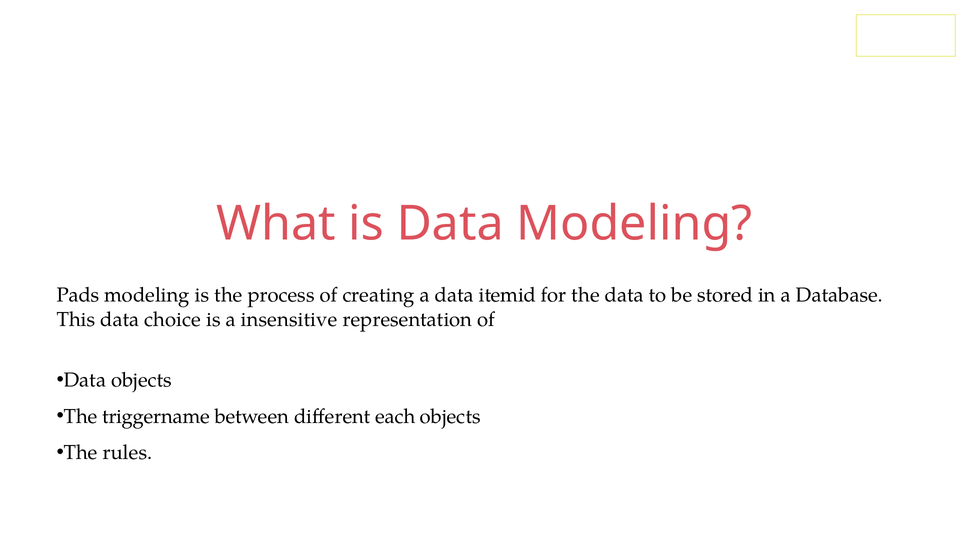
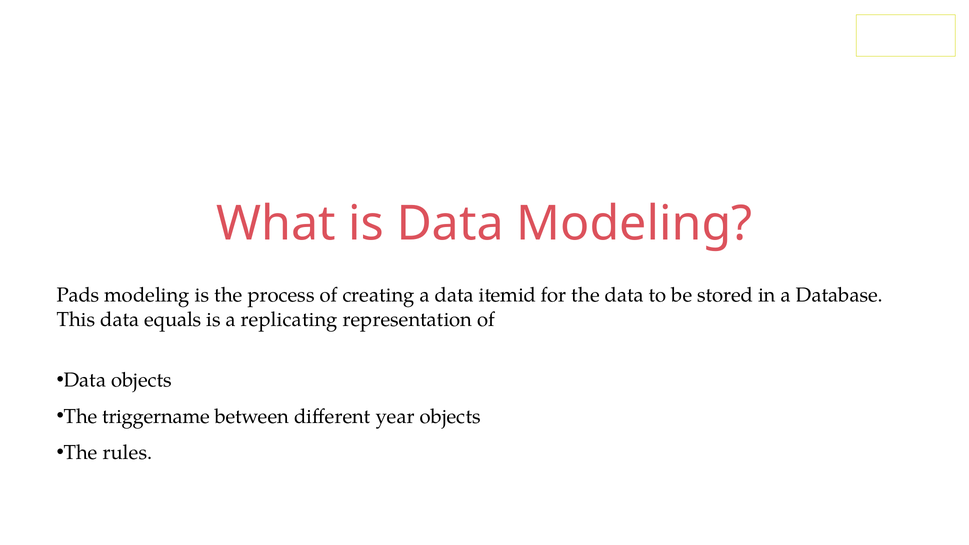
choice: choice -> equals (173, 320)
insensitive: insensitive -> replicating (289, 320)
each: each -> year (395, 416)
